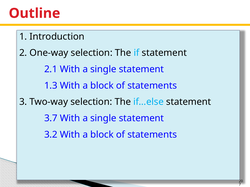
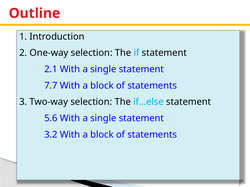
1.3: 1.3 -> 7.7 (51, 86)
3.7: 3.7 -> 5.6 (51, 119)
